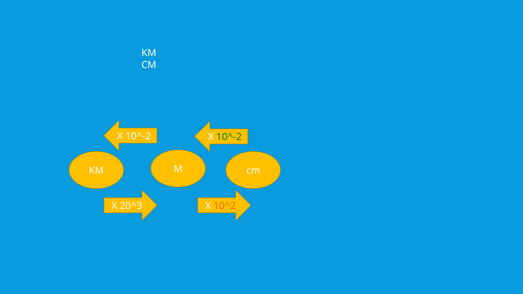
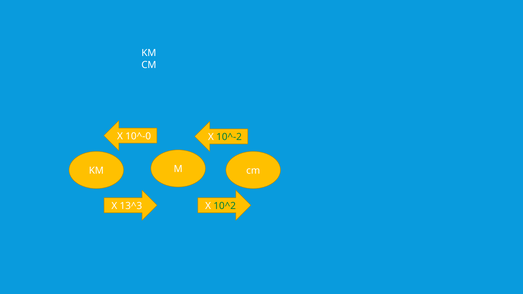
10^-2: 10^-2 -> 10^-0 (138, 136)
20^3: 20^3 -> 13^3 (131, 206)
10^2 colour: orange -> green (225, 206)
